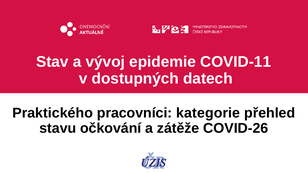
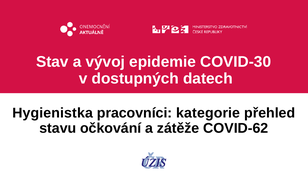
COVID-11: COVID-11 -> COVID-30 (236, 62)
Praktického: Praktického -> Hygienistka (53, 113)
COVID-26: COVID-26 -> COVID-62 (236, 128)
